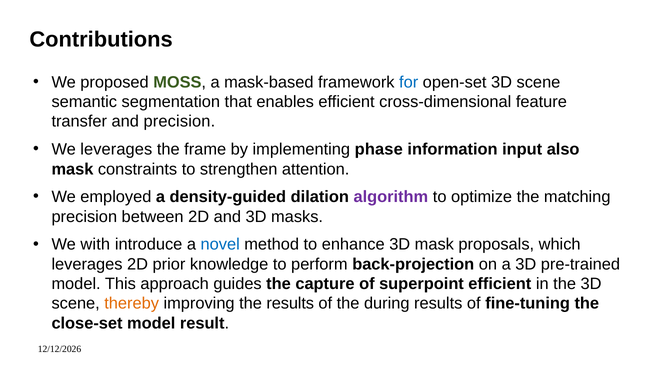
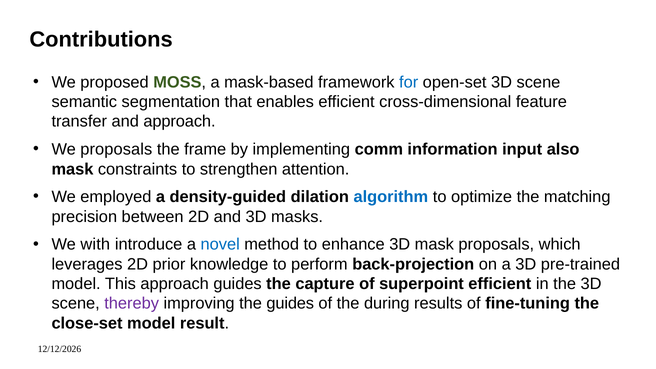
and precision: precision -> approach (179, 122)
We leverages: leverages -> proposals (116, 149)
phase: phase -> comm (379, 149)
algorithm colour: purple -> blue (391, 197)
thereby colour: orange -> purple (132, 304)
the results: results -> guides (290, 304)
